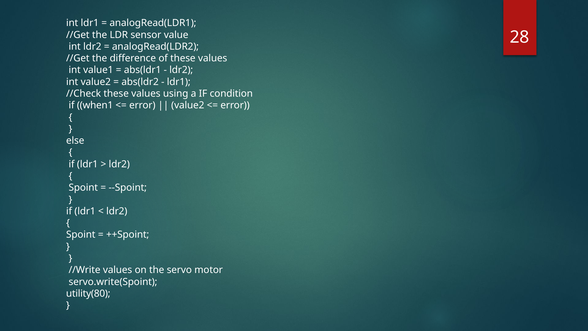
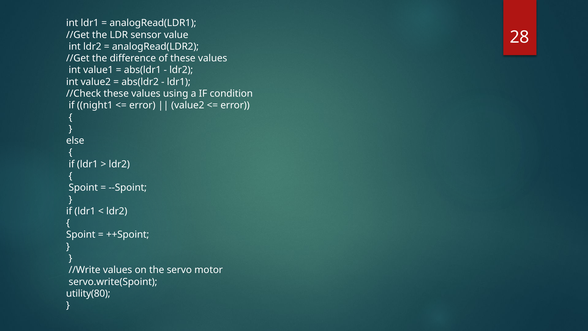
when1: when1 -> night1 (95, 105)
